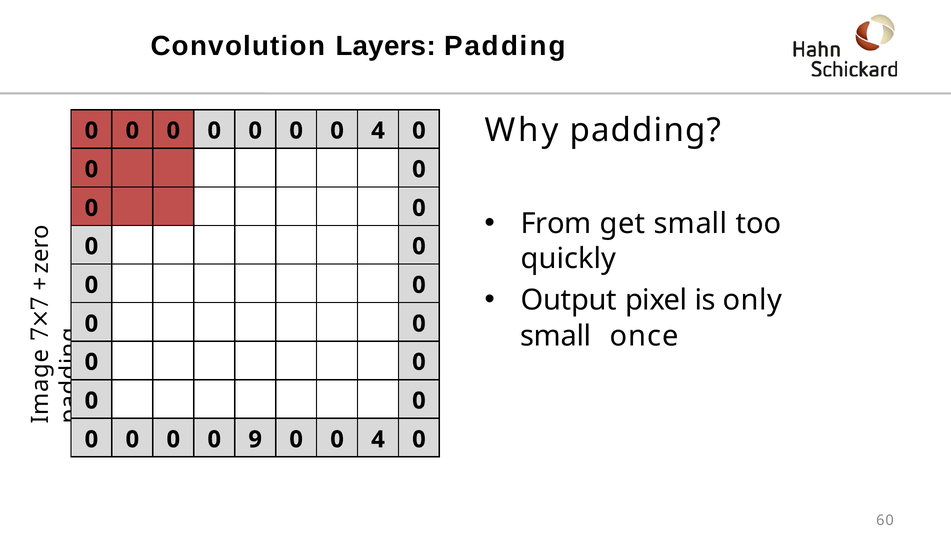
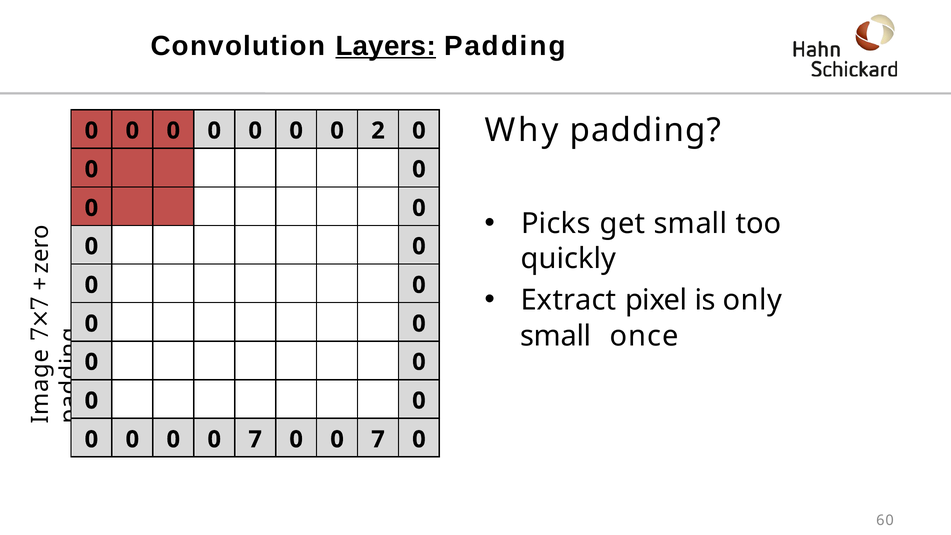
Layers underline: none -> present (386, 46)
0 0 0 4: 4 -> 2 (378, 131)
From: From -> Picks (556, 224)
Output: Output -> Extract (569, 300)
0 0 0 9: 9 -> 7 (255, 439)
4: 4 -> 7 (378, 439)
